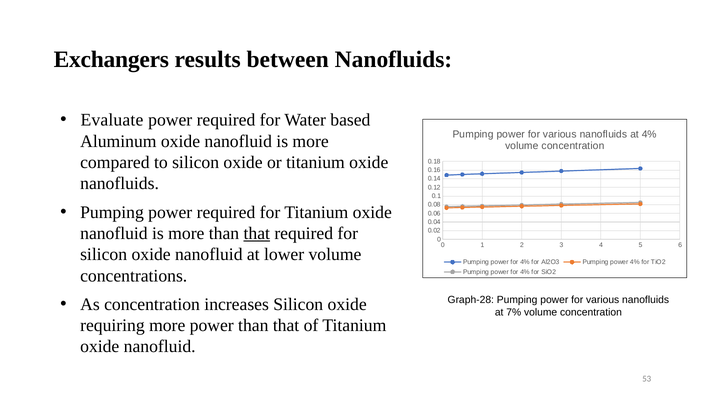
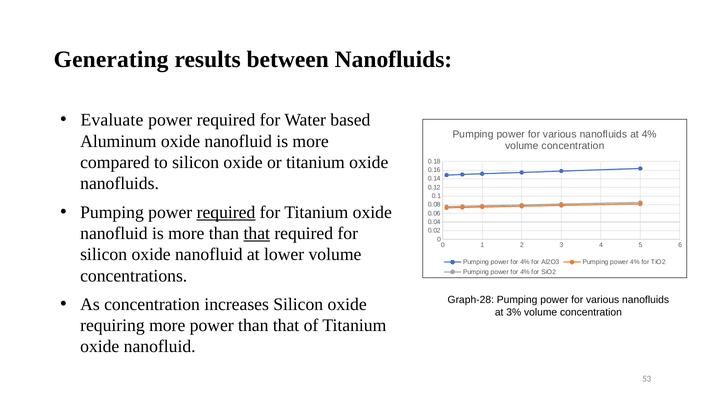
Exchangers: Exchangers -> Generating (111, 59)
required underline: none -> present (226, 212)
7%: 7% -> 3% (514, 312)
